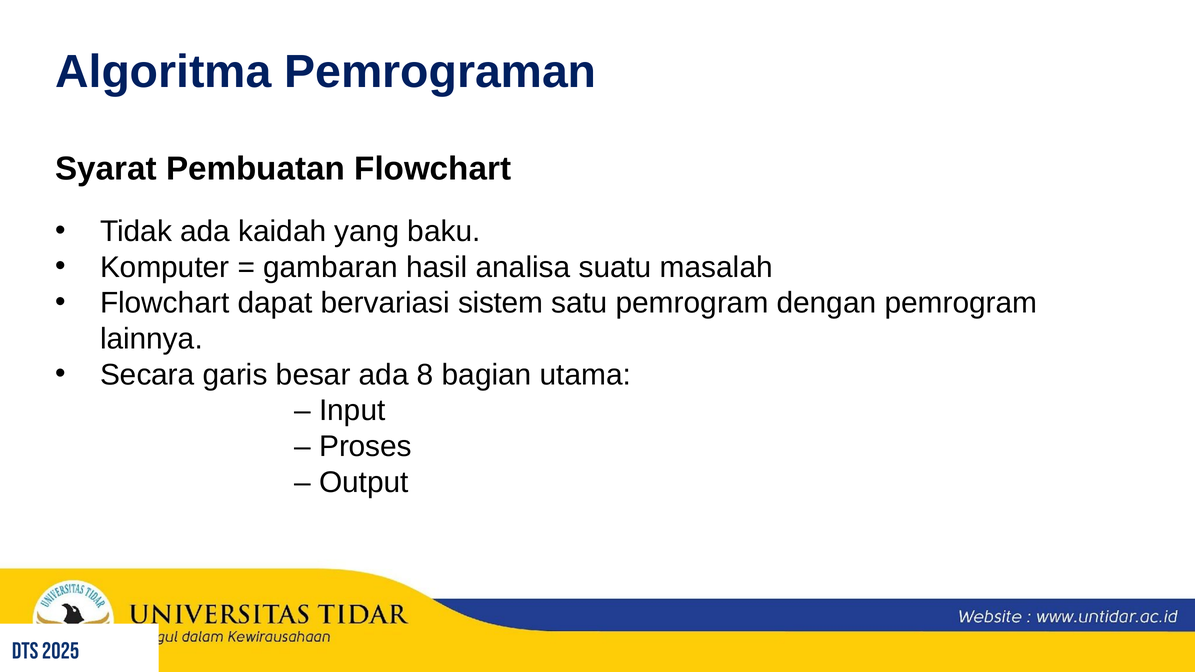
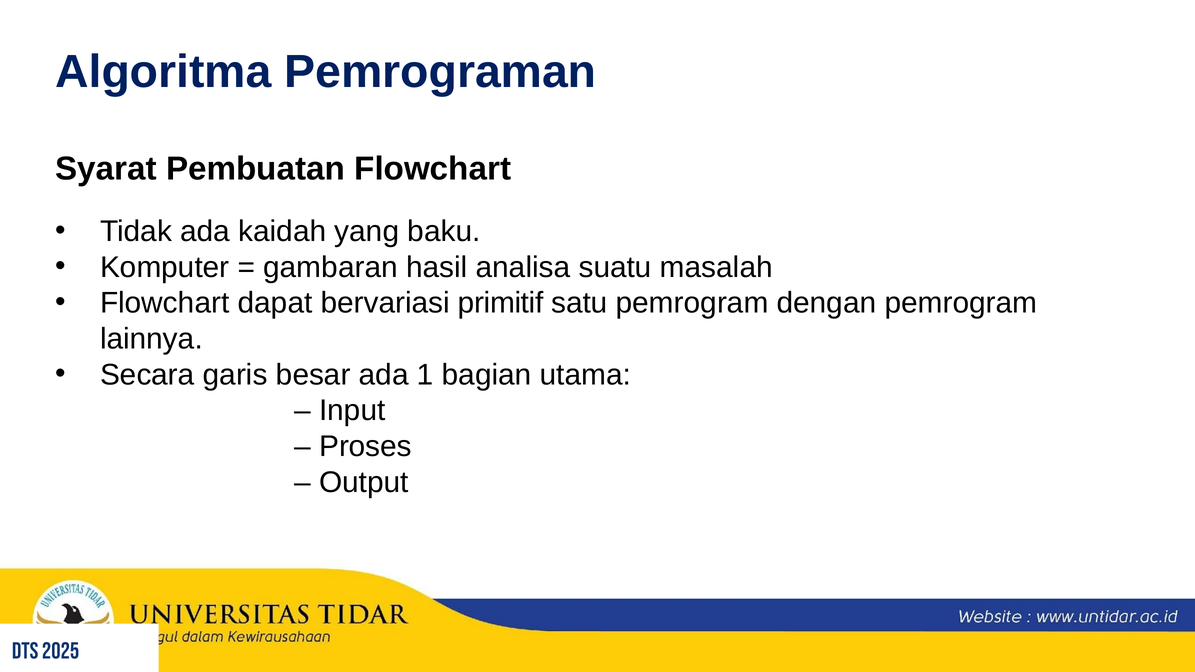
sistem: sistem -> primitif (501, 303)
8: 8 -> 1 (425, 375)
